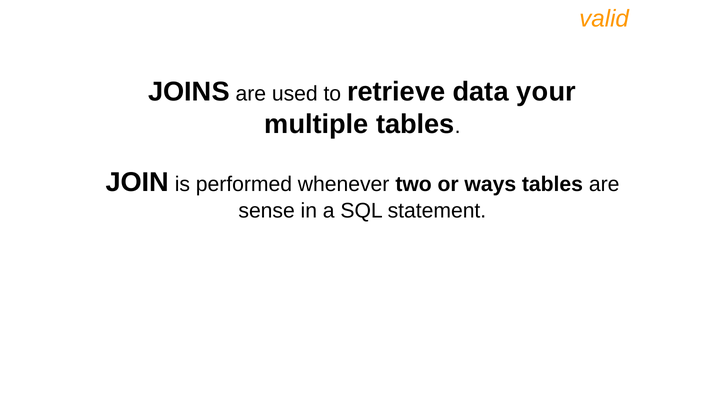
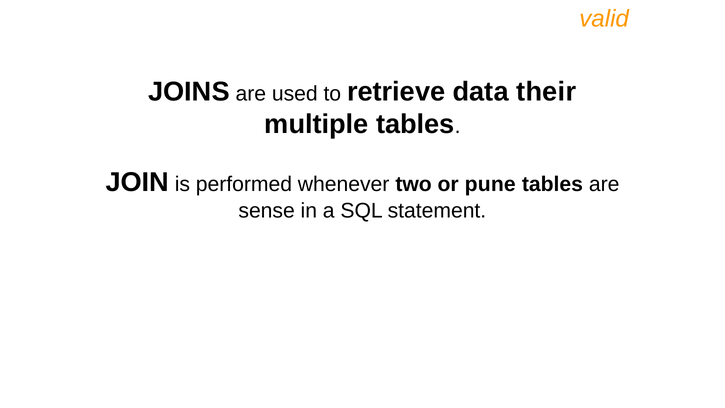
your: your -> their (546, 92)
ways: ways -> pune (490, 184)
